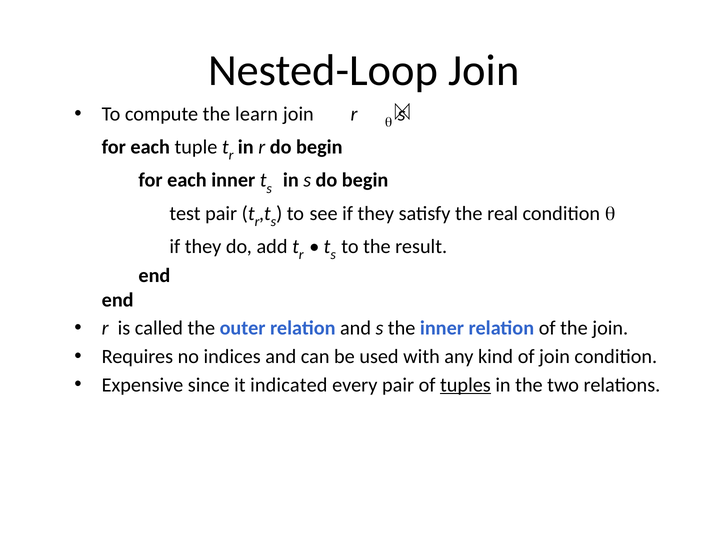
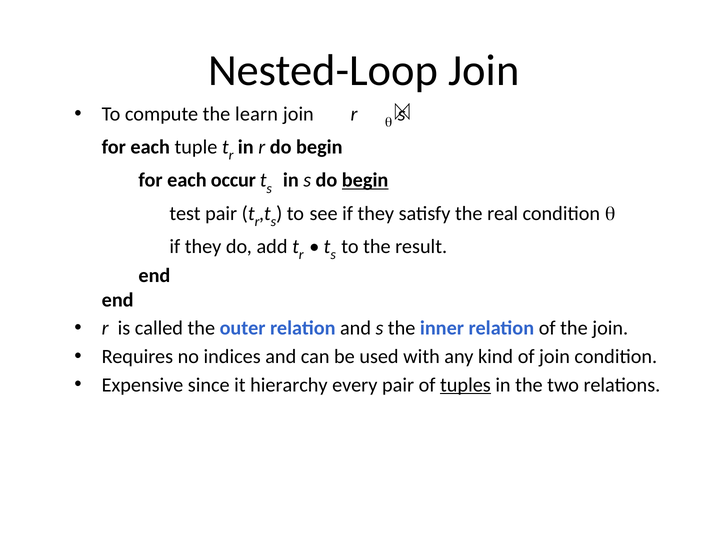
each inner: inner -> occur (233, 180)
begin underline: none -> present (365, 180)
indicated: indicated -> hierarchy (289, 385)
